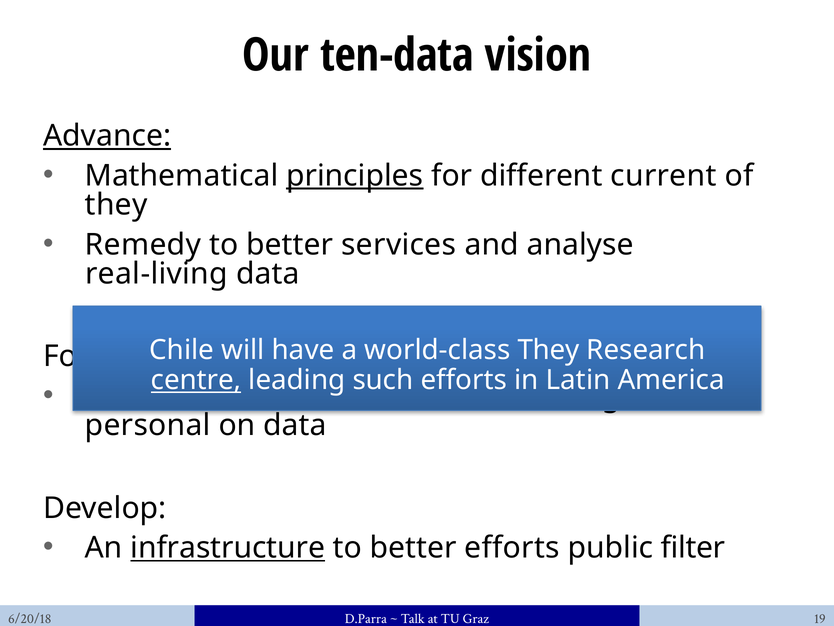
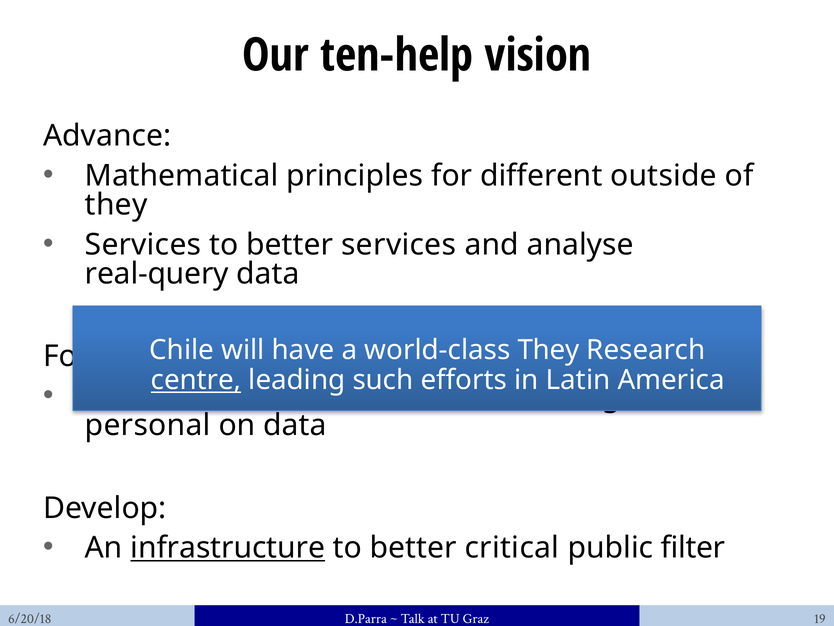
ten-data: ten-data -> ten-help (397, 55)
Advance underline: present -> none (107, 136)
principles underline: present -> none (355, 175)
current: current -> outside (664, 175)
Remedy: Remedy -> Services (143, 244)
real-living: real-living -> real-query (157, 274)
better efforts: efforts -> critical (512, 547)
